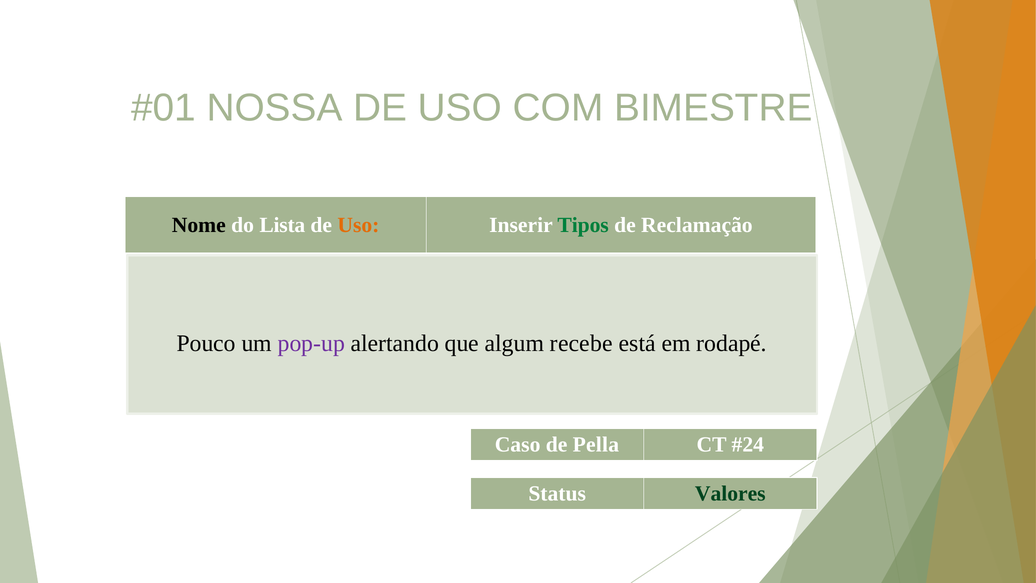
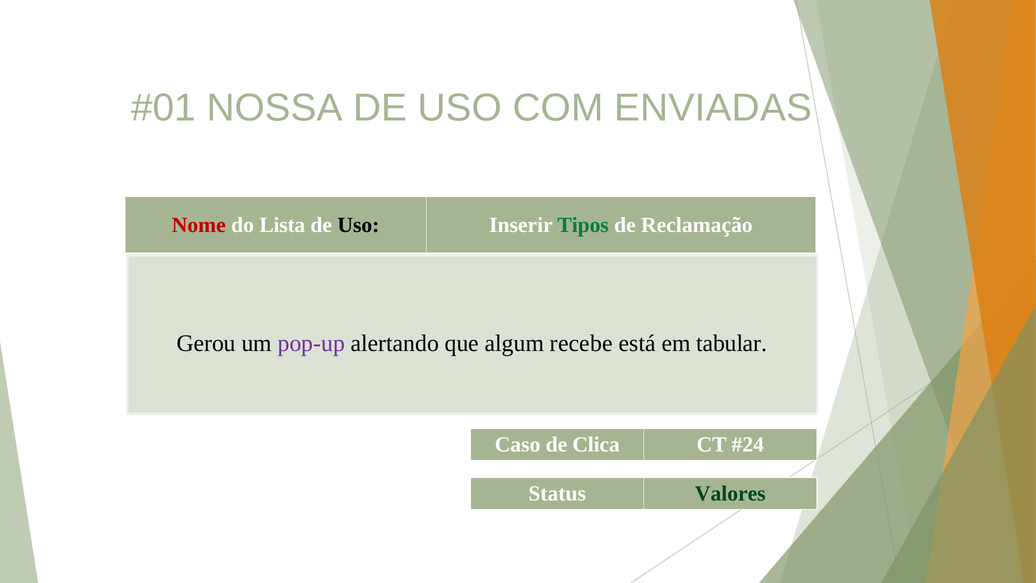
BIMESTRE: BIMESTRE -> ENVIADAS (713, 108)
Nome colour: black -> red (199, 225)
Uso colour: orange -> black (358, 225)
Pouco: Pouco -> Gerou (206, 343)
rodapé: rodapé -> tabular (732, 343)
Pella: Pella -> Clica (596, 445)
